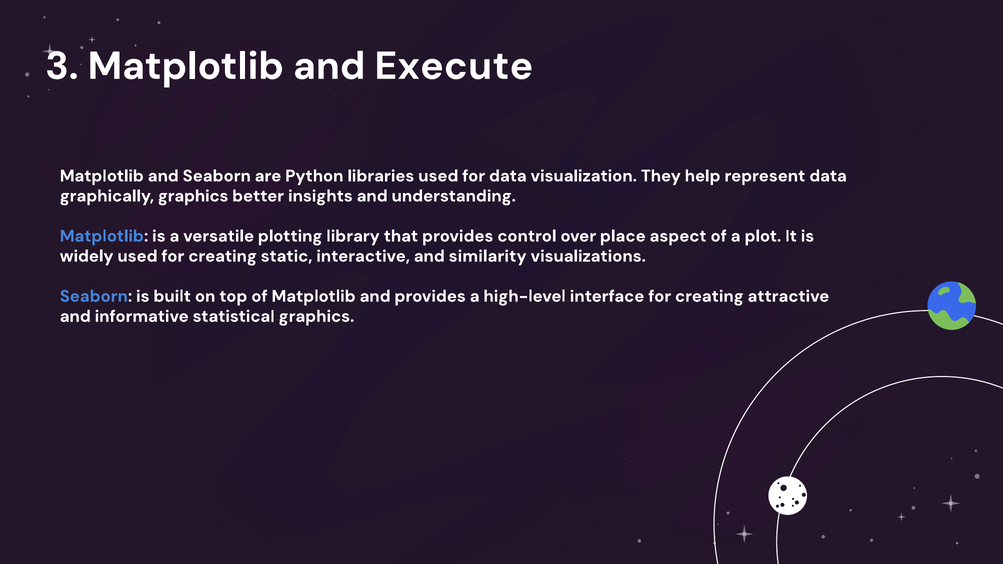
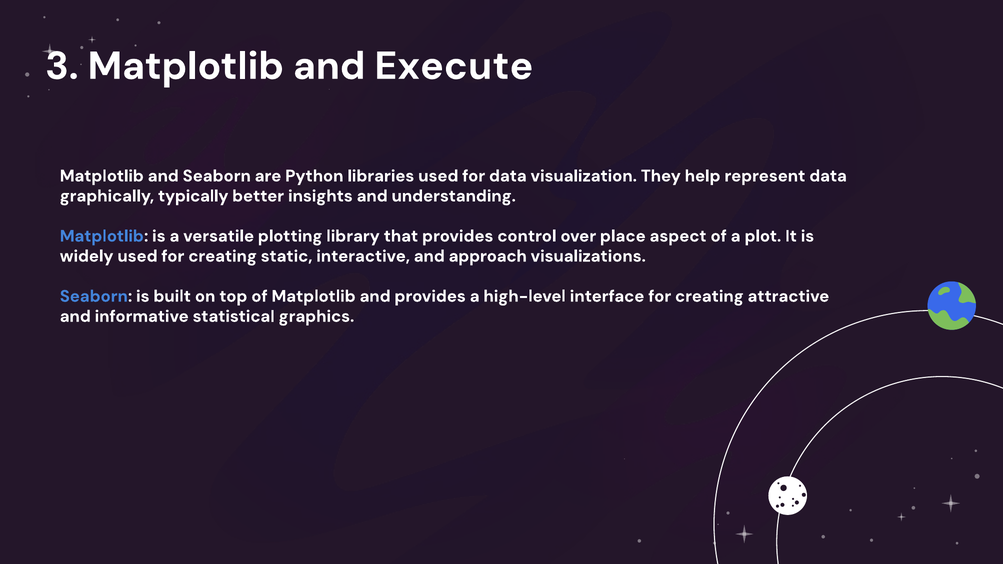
graphically graphics: graphics -> typically (193, 196)
similarity: similarity -> approach (488, 256)
